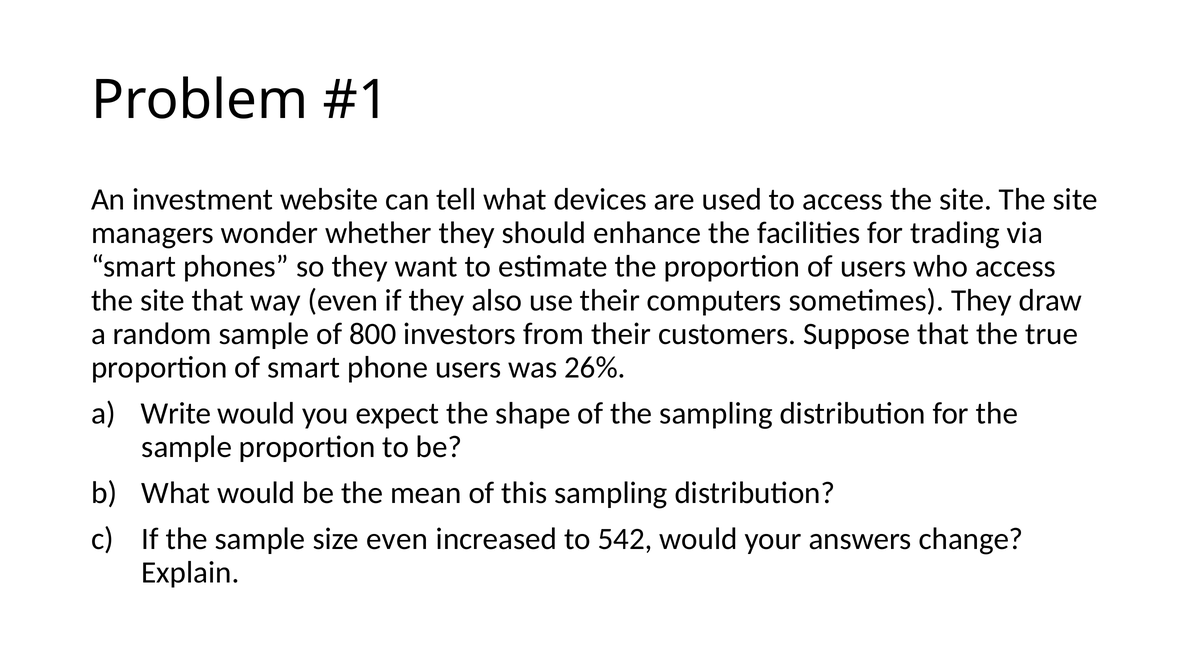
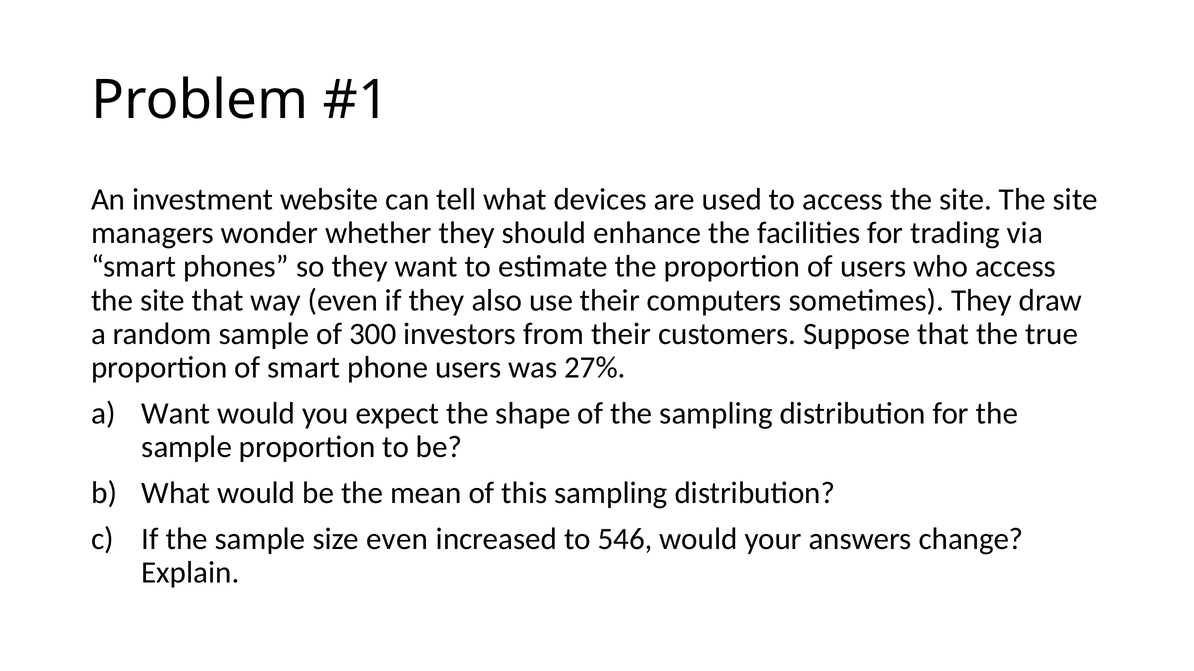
800: 800 -> 300 (373, 334)
26%: 26% -> 27% (595, 368)
a Write: Write -> Want (176, 414)
542: 542 -> 546 (625, 539)
